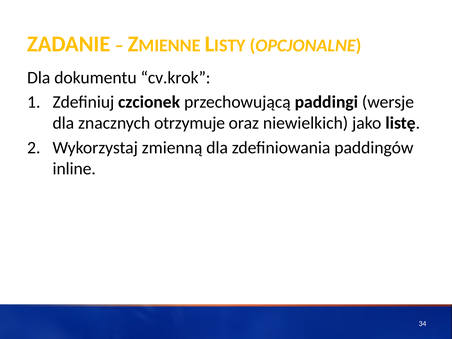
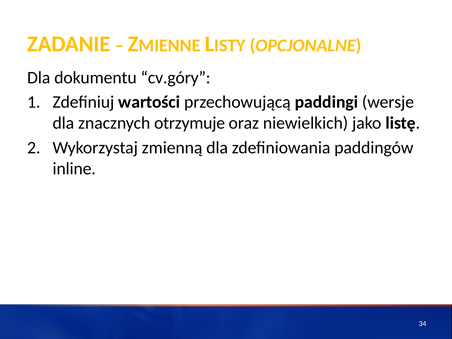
cv.krok: cv.krok -> cv.góry (176, 78)
czcionek: czcionek -> wartości (149, 102)
